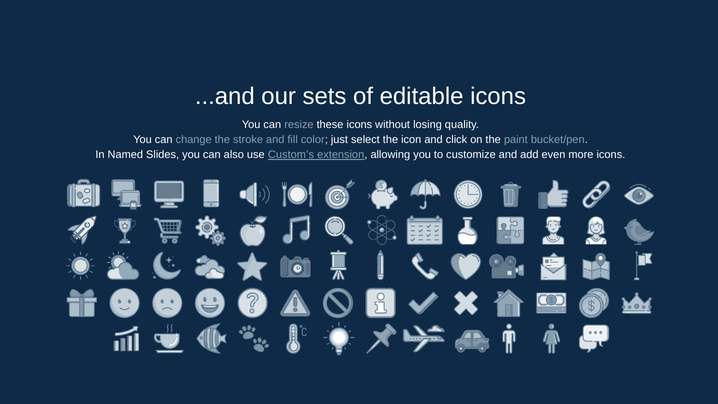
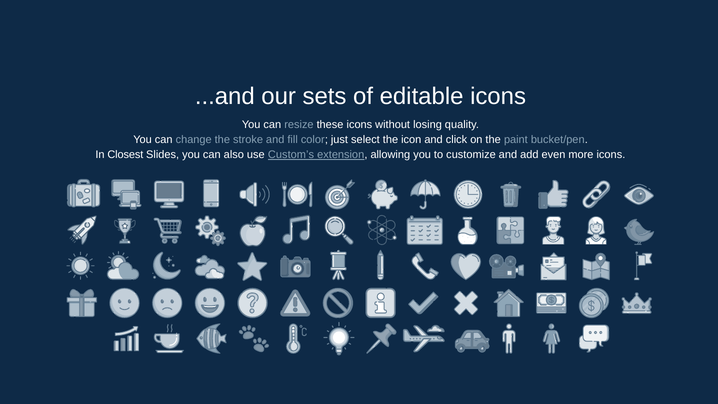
Named: Named -> Closest (125, 155)
